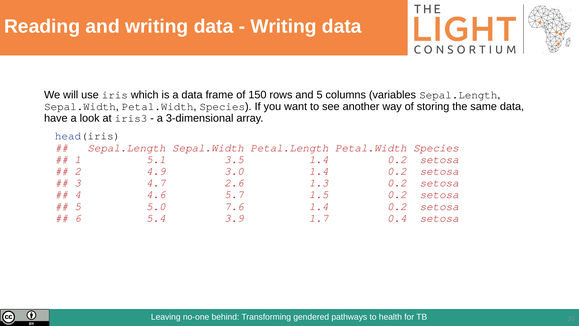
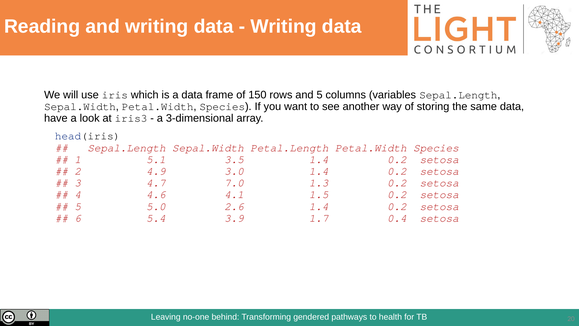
2.6: 2.6 -> 7.0 (234, 183)
5.7: 5.7 -> 4.1 (234, 195)
7.6: 7.6 -> 2.6 (234, 206)
